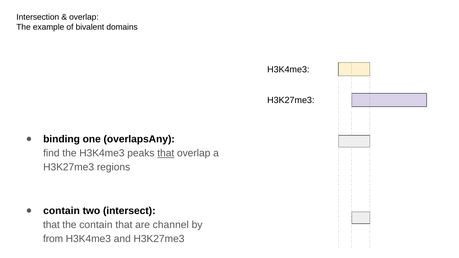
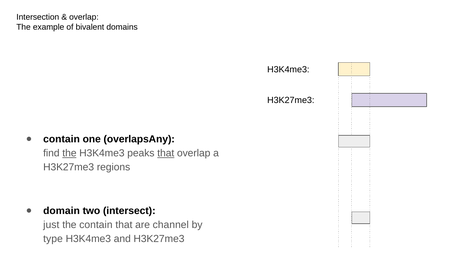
binding: binding -> contain (62, 139)
the underline: none -> present (69, 153)
contain: contain -> domain (62, 211)
that: that -> just (51, 225)
from: from -> type (53, 239)
